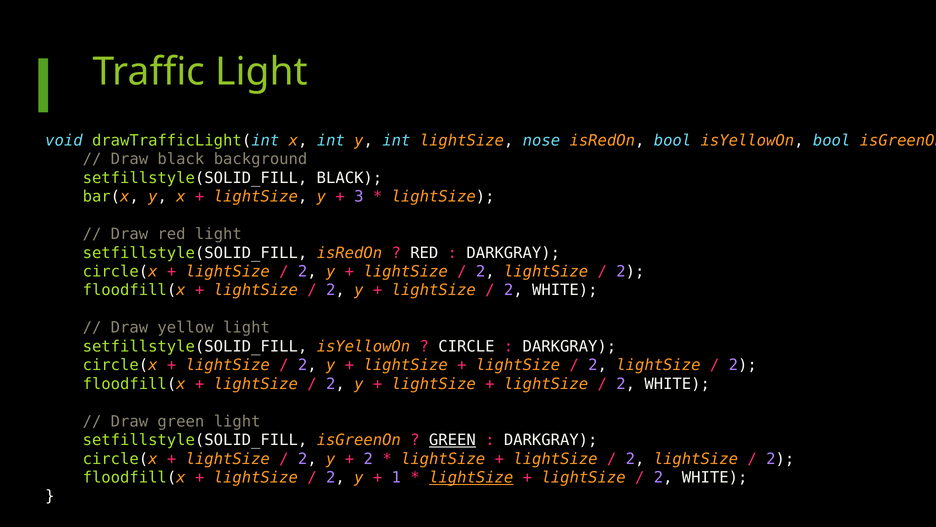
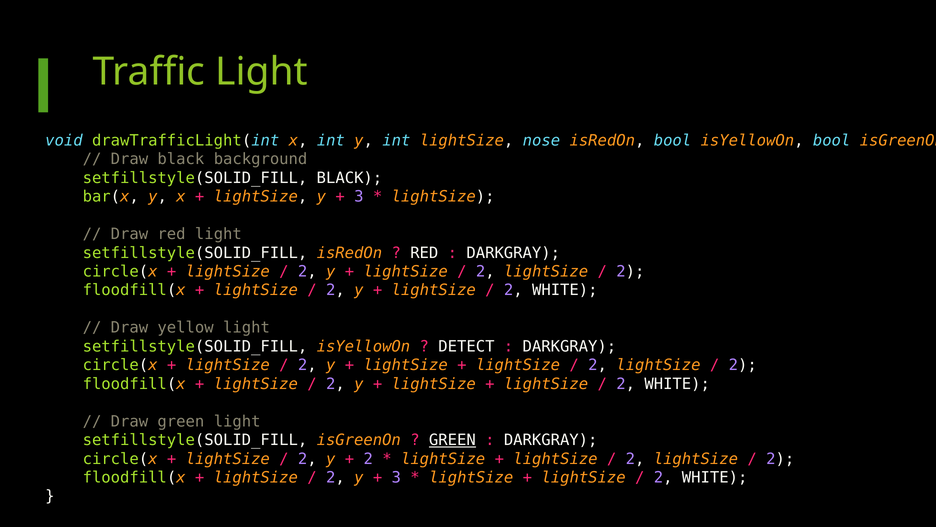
CIRCLE: CIRCLE -> DETECT (466, 346)
1: 1 -> 3 (396, 477)
lightSize underline: present -> none (471, 477)
